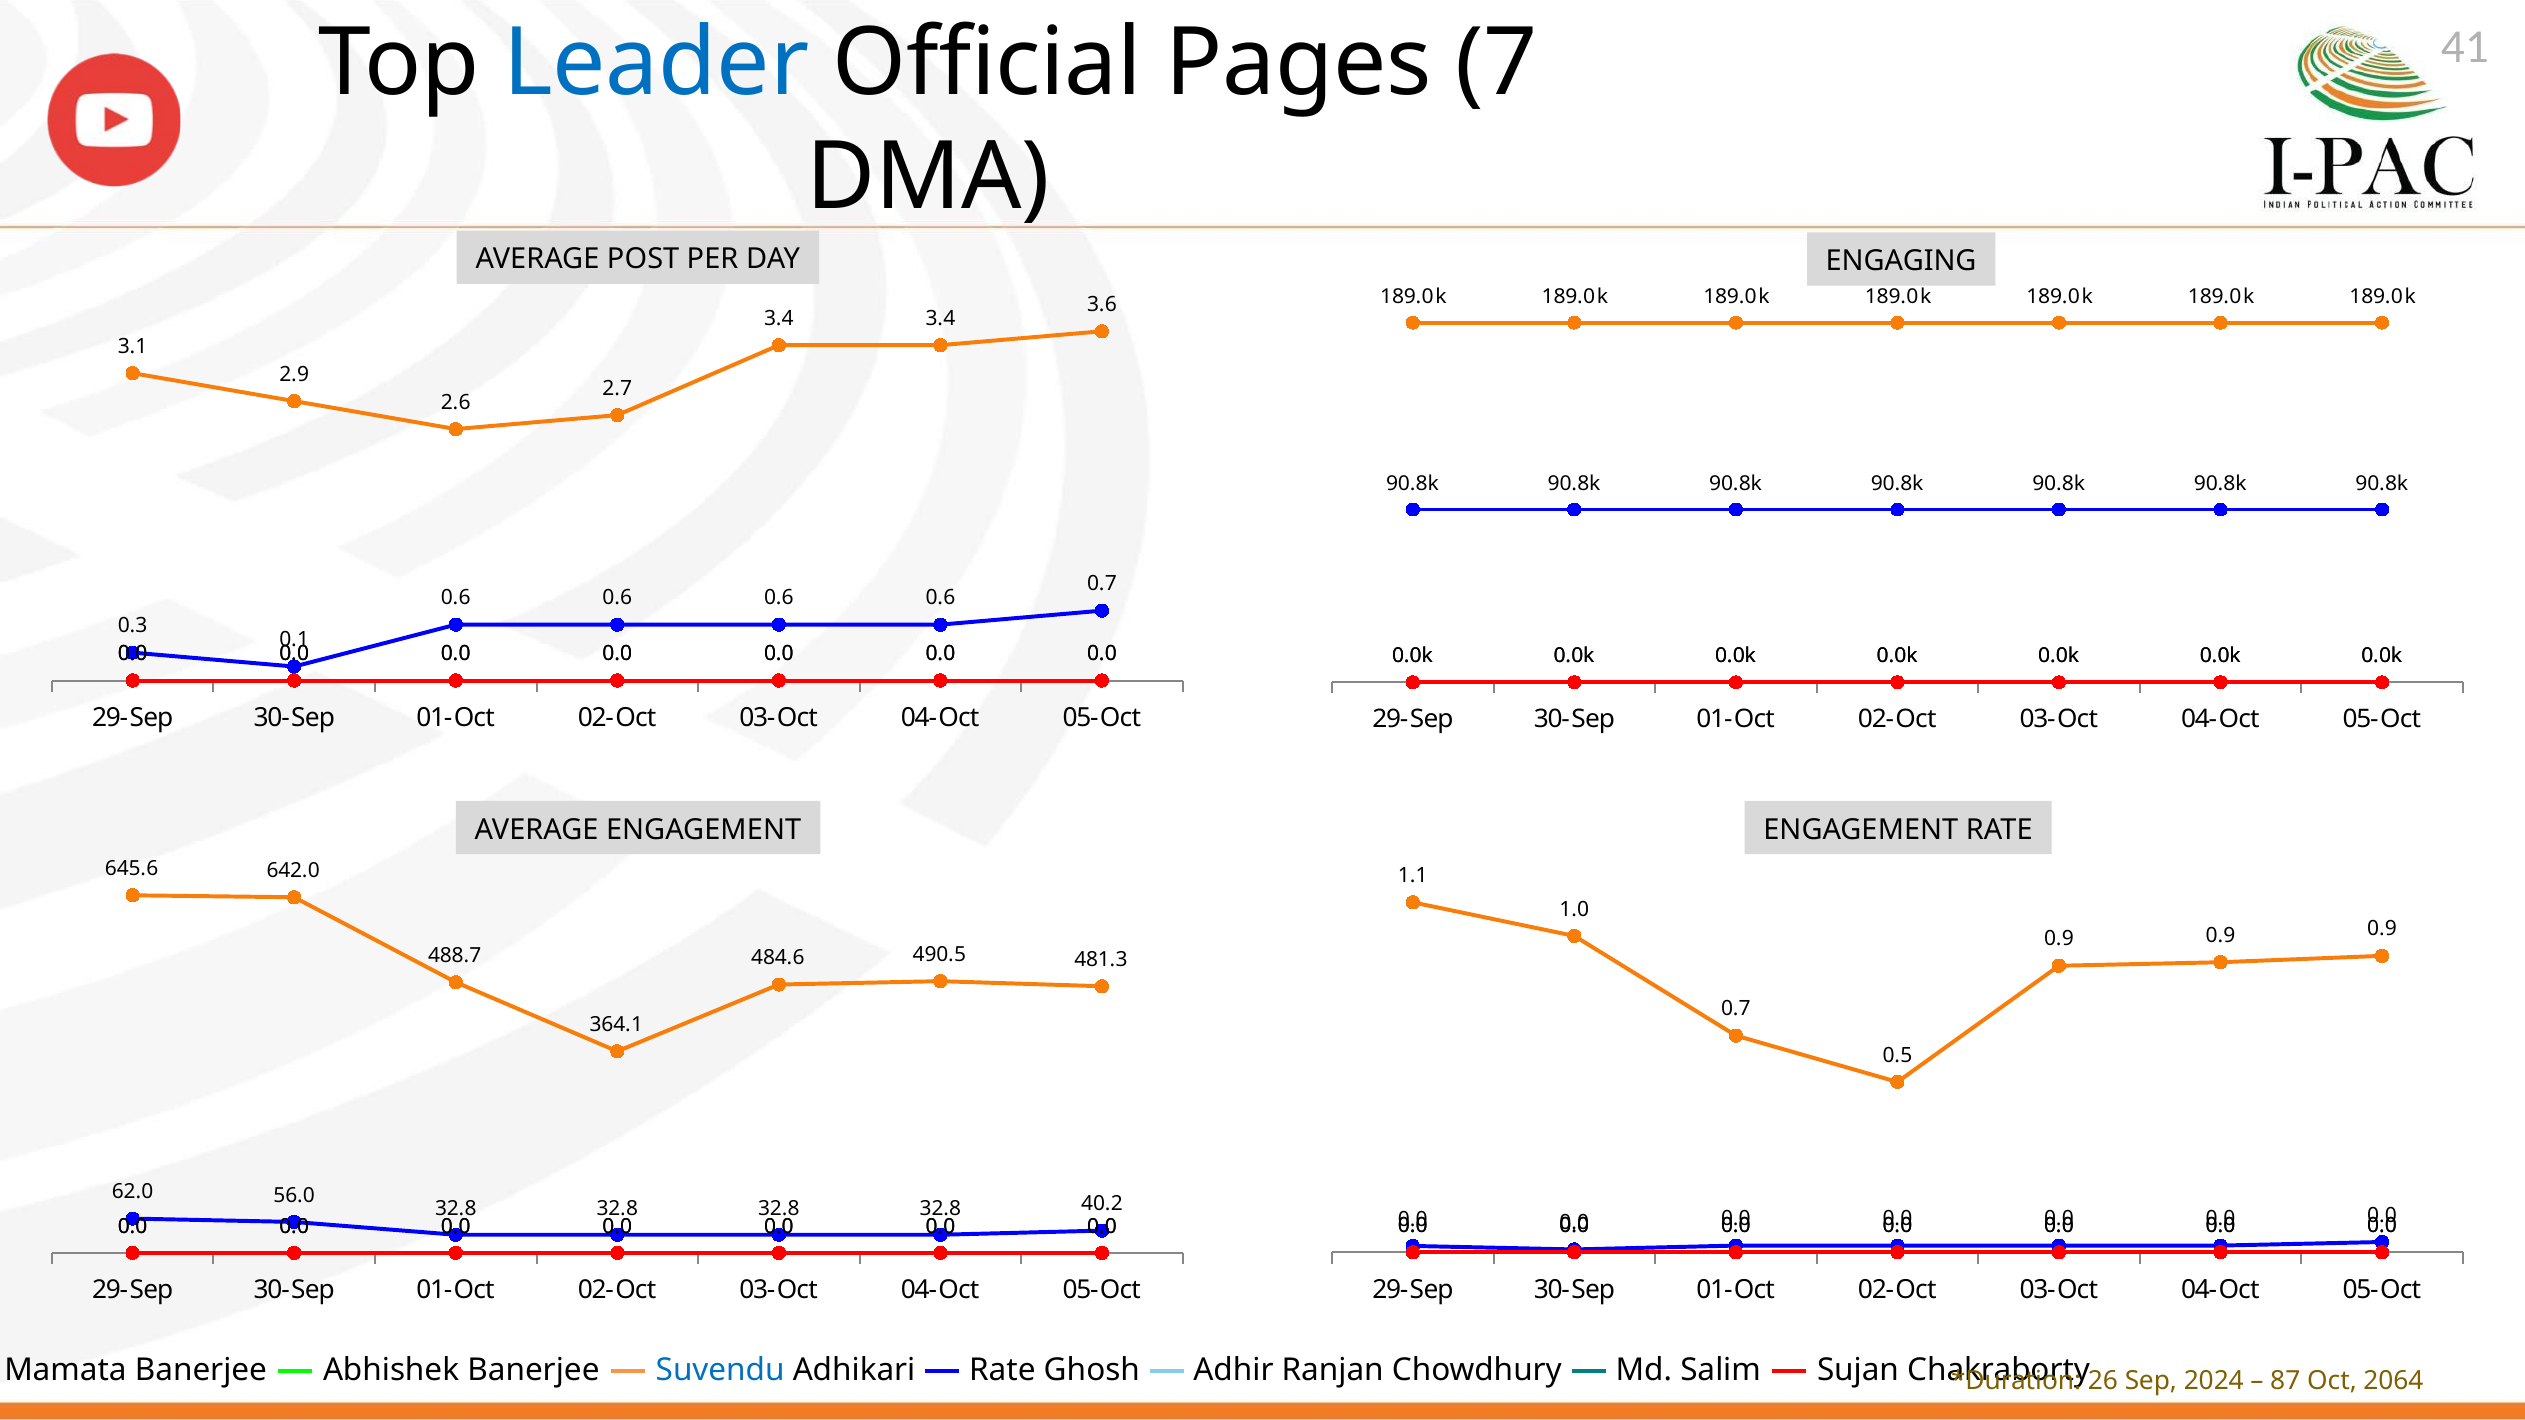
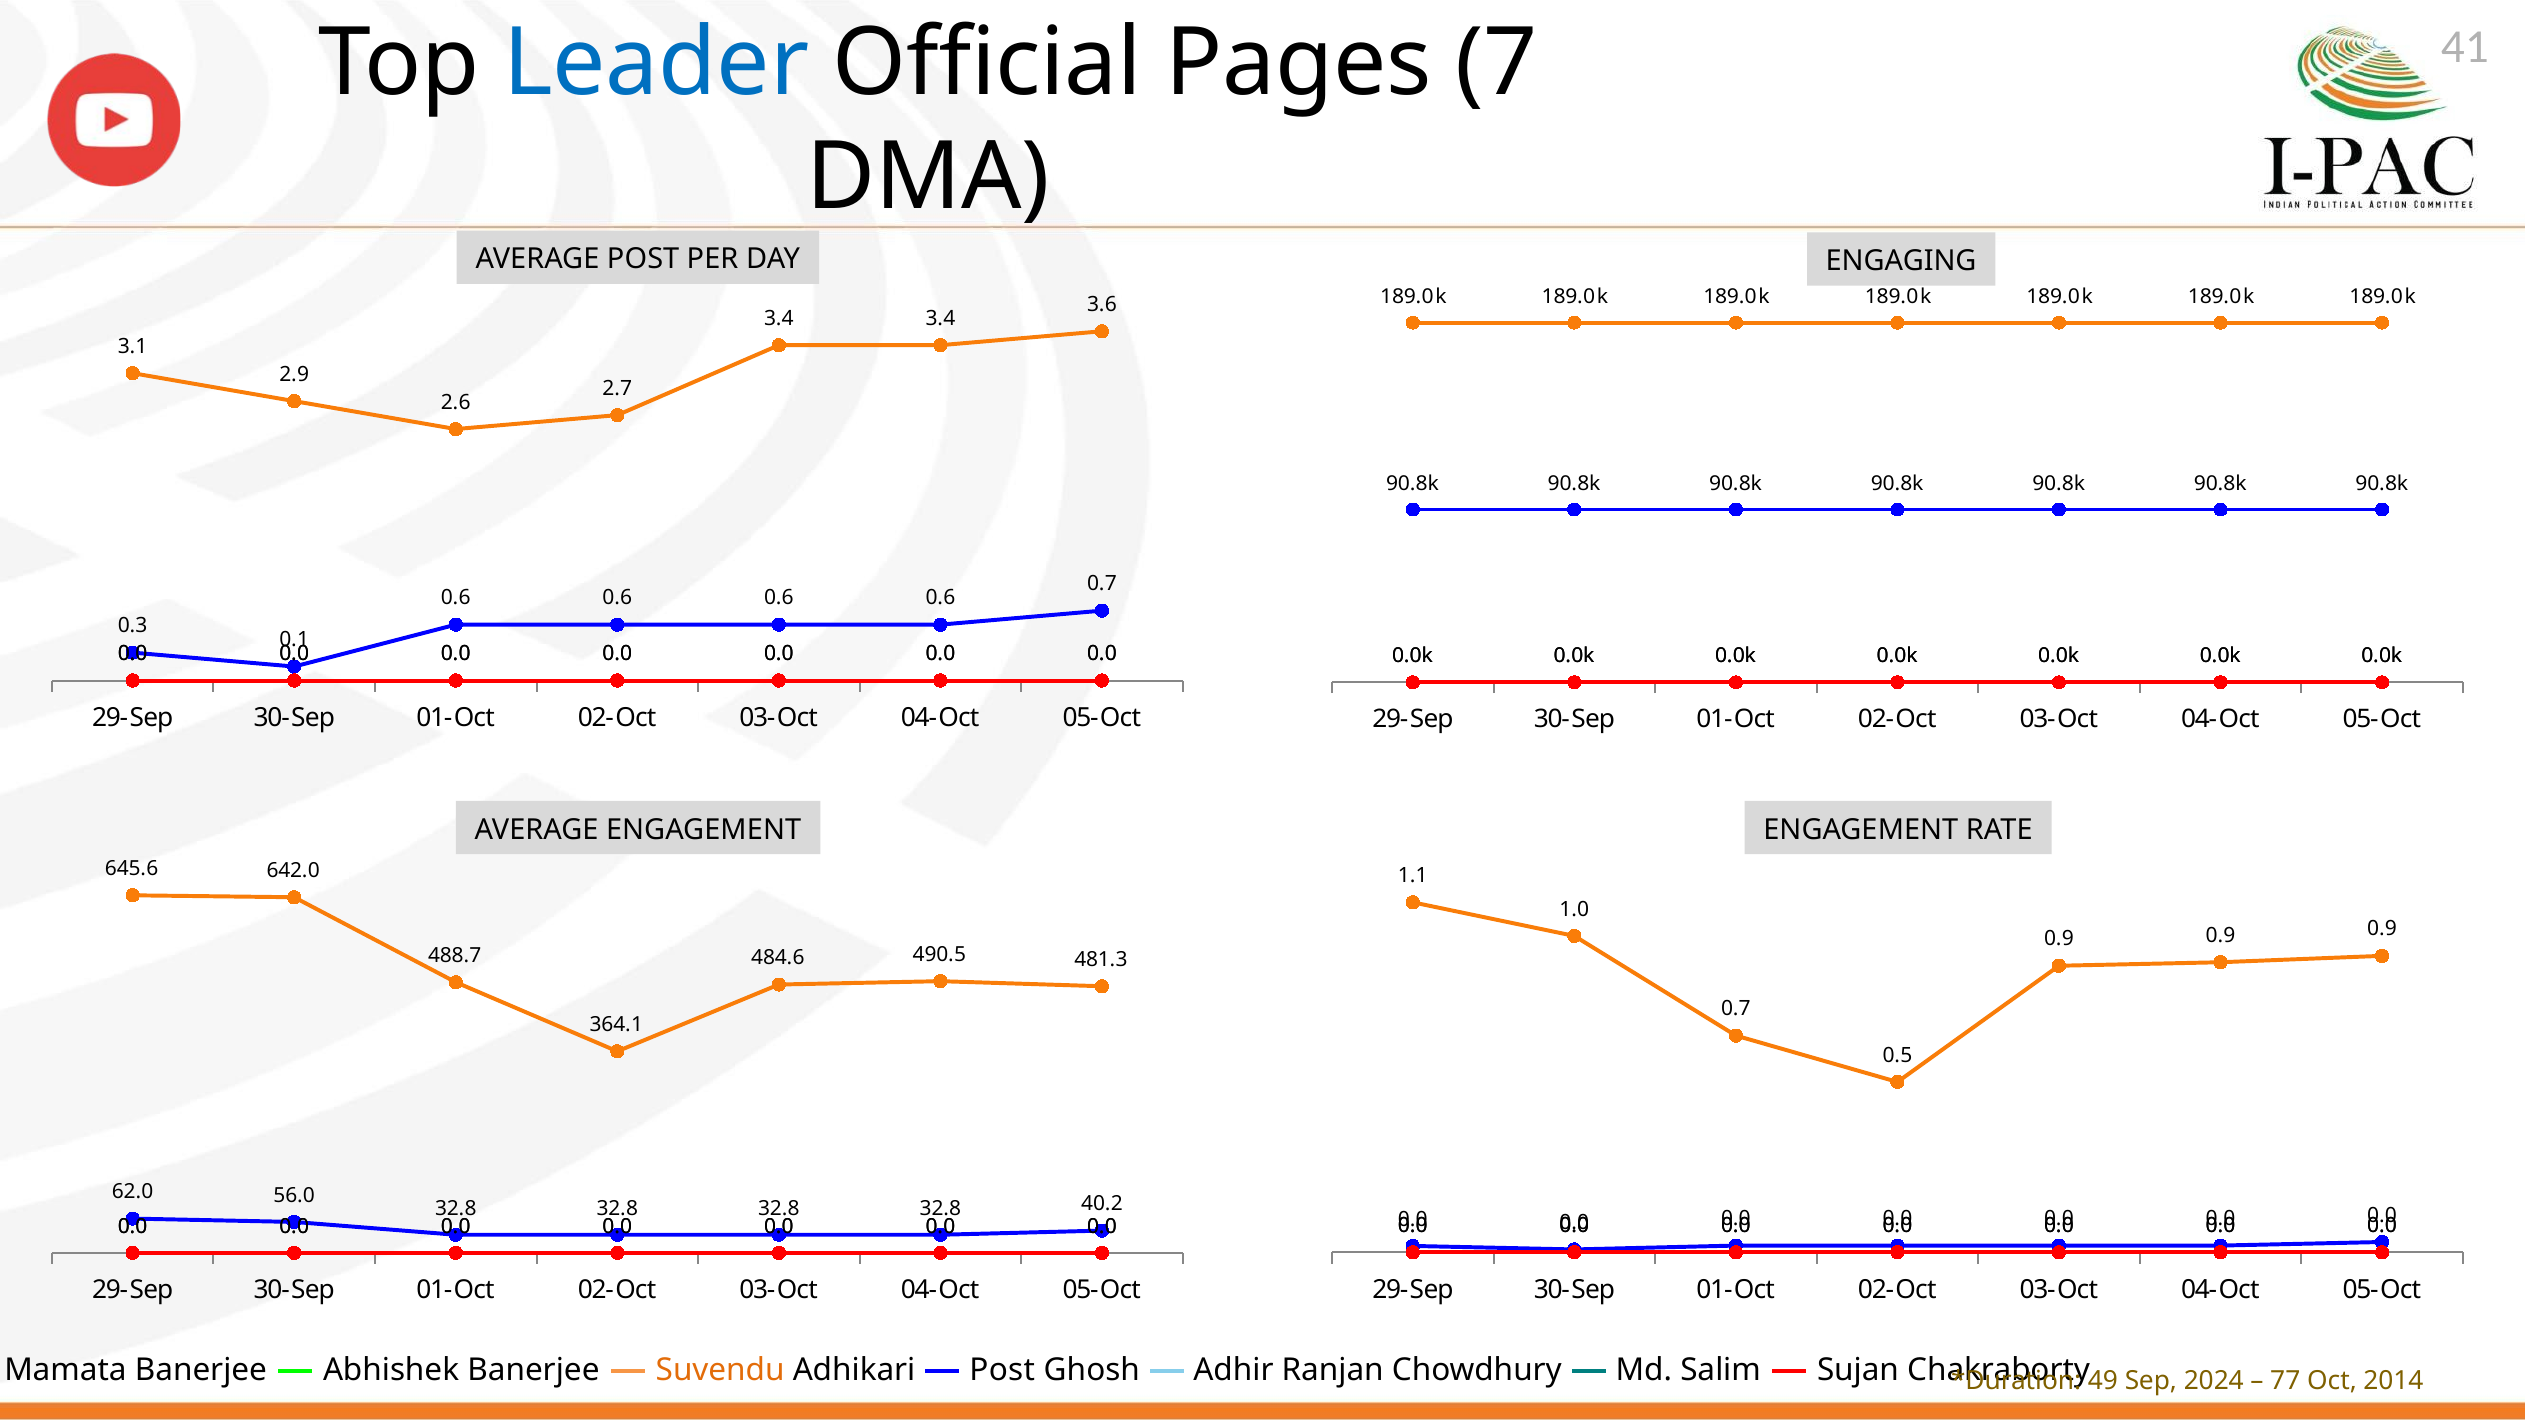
Suvendu colour: blue -> orange (720, 1370)
Rate: Rate -> Post (1002, 1370)
26: 26 -> 49 (2103, 1381)
87: 87 -> 77 (2285, 1381)
2064: 2064 -> 2014 (2393, 1381)
